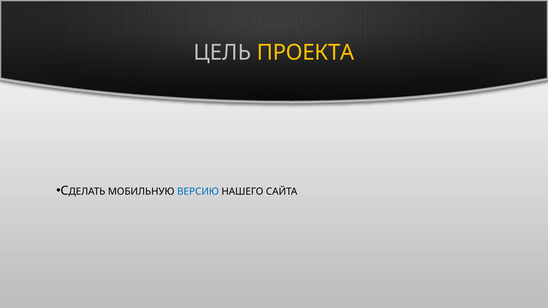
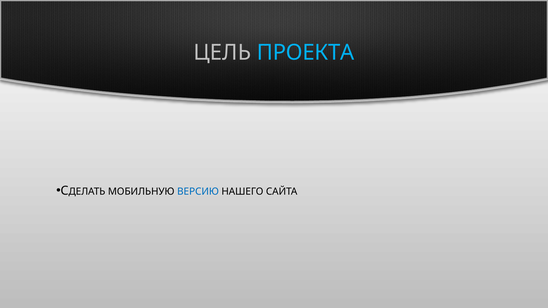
ПРОЕКТА colour: yellow -> light blue (306, 53)
